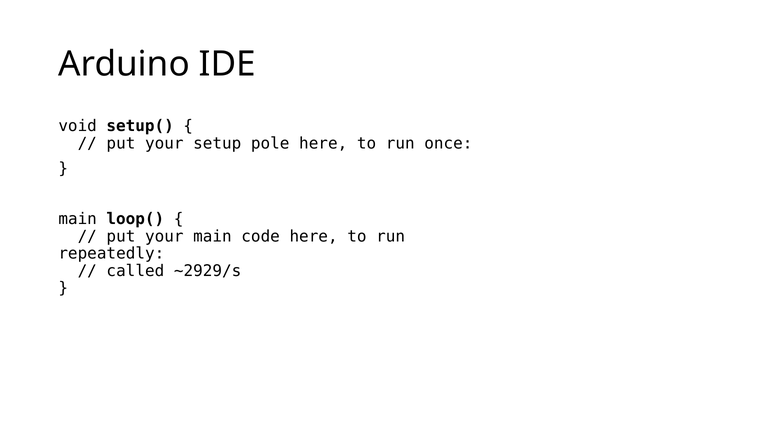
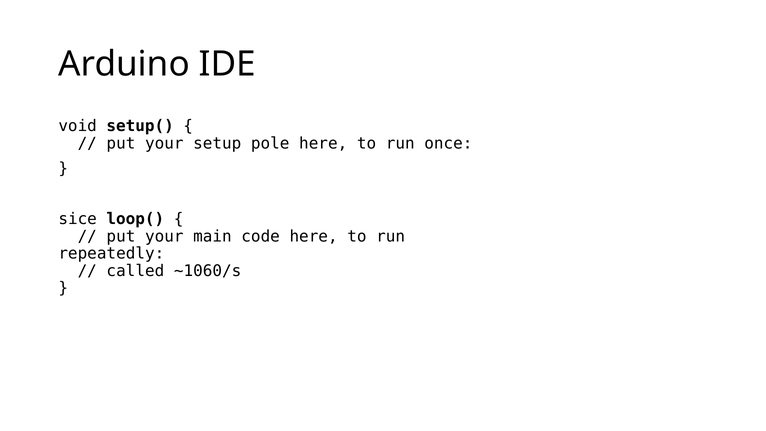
main: main -> sice (78, 219)
~2929/s: ~2929/s -> ~1060/s (208, 271)
